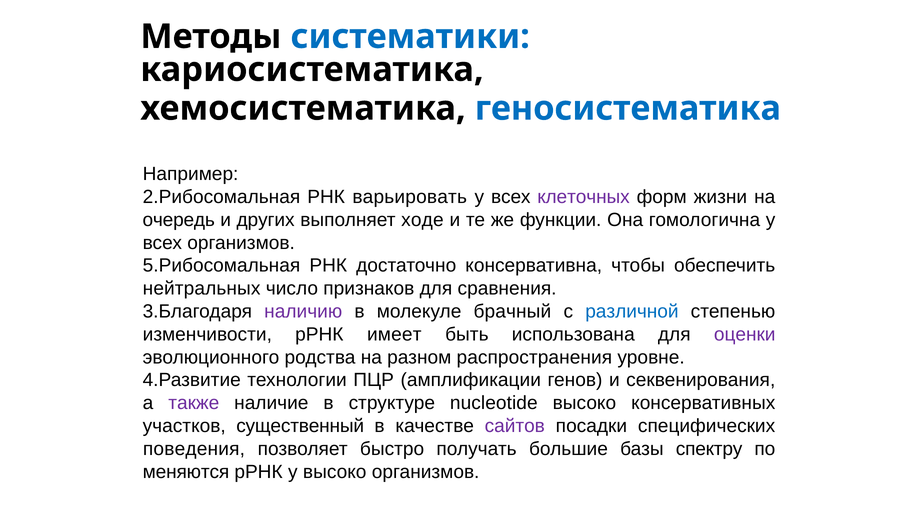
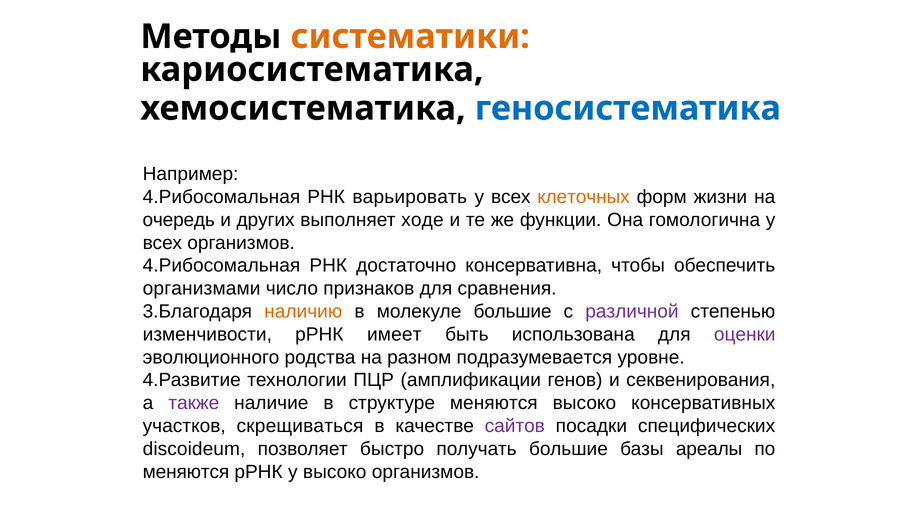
систематики colour: blue -> orange (410, 37)
2.Рибосомальная: 2.Рибосомальная -> 4.Рибосомальная (221, 197)
клеточных colour: purple -> orange (584, 197)
5.Рибосомальная: 5.Рибосомальная -> 4.Рибосомальная (221, 266)
нейтральных: нейтральных -> организмами (202, 289)
наличию colour: purple -> orange (303, 312)
молекуле брачный: брачный -> большие (513, 312)
различной colour: blue -> purple (632, 312)
распространения: распространения -> подразумевается (534, 357)
структуре nucleotide: nucleotide -> меняются (494, 403)
существенный: существенный -> скрещиваться (300, 426)
поведения: поведения -> discoideum (194, 449)
спектру: спектру -> ареалы (709, 449)
